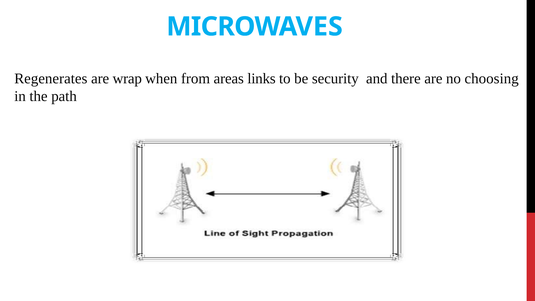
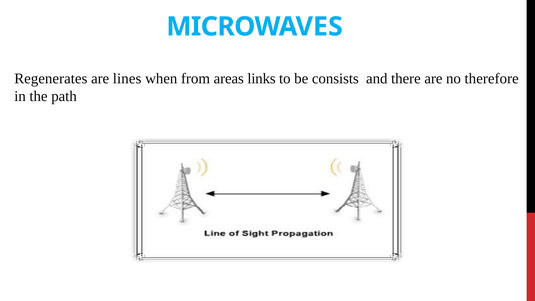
wrap: wrap -> lines (127, 78)
security: security -> consists (335, 78)
choosing: choosing -> therefore (492, 78)
